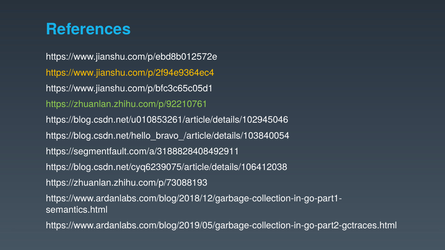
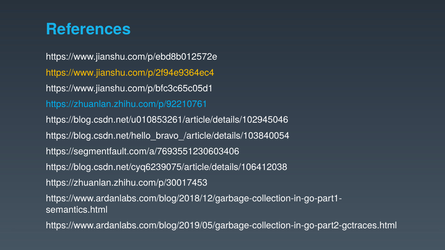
https://zhuanlan.zhihu.com/p/92210761 colour: light green -> light blue (127, 104)
https://segmentfault.com/a/3188828408492911: https://segmentfault.com/a/3188828408492911 -> https://segmentfault.com/a/7693551230603406 (143, 152)
https://zhuanlan.zhihu.com/p/73088193: https://zhuanlan.zhihu.com/p/73088193 -> https://zhuanlan.zhihu.com/p/30017453 (127, 183)
